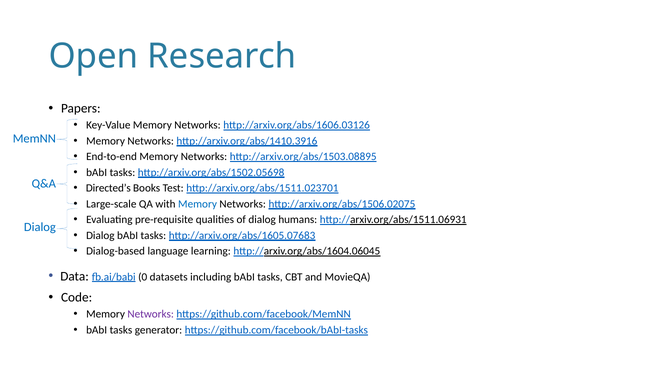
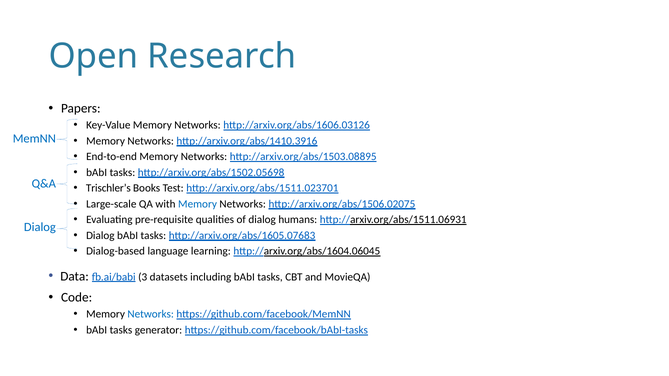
Directed’s: Directed’s -> Trischler’s (108, 188)
0: 0 -> 3 (143, 277)
Networks colour: purple -> blue (151, 315)
